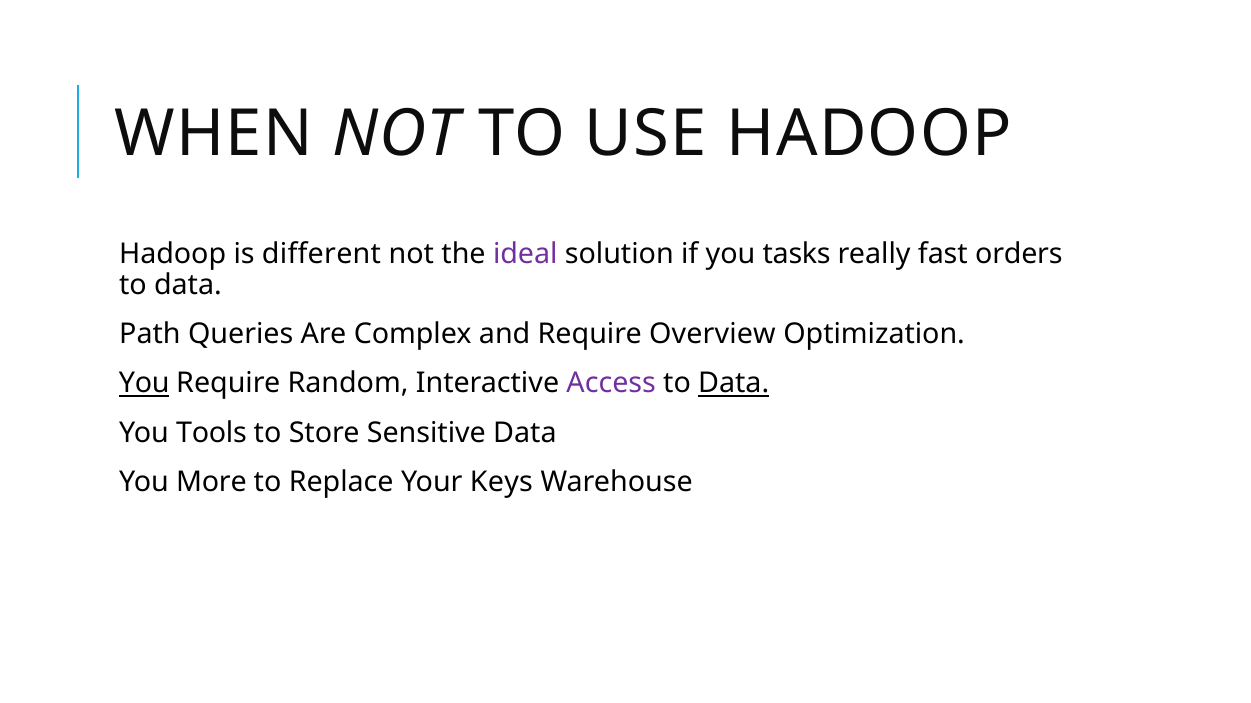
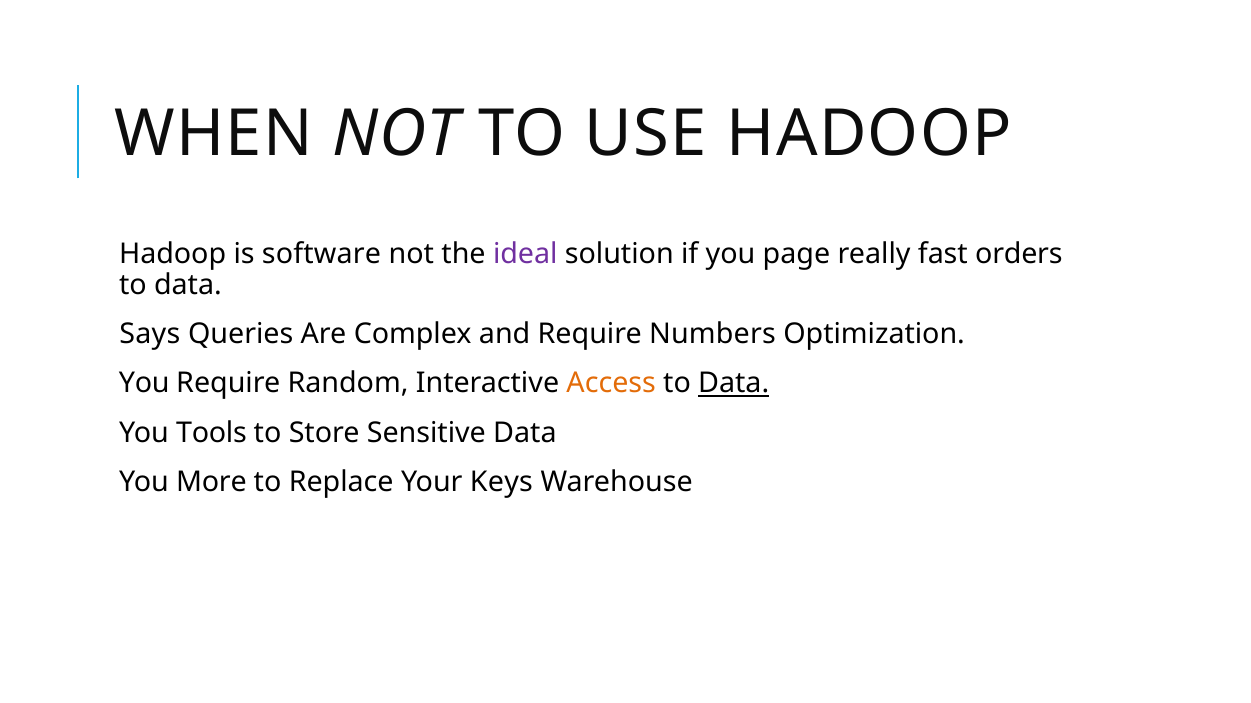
different: different -> software (322, 255)
tasks: tasks -> page (797, 255)
Path: Path -> Says (150, 335)
Overview: Overview -> Numbers (712, 335)
You underline: present -> none (144, 384)
Access colour: purple -> orange (611, 384)
